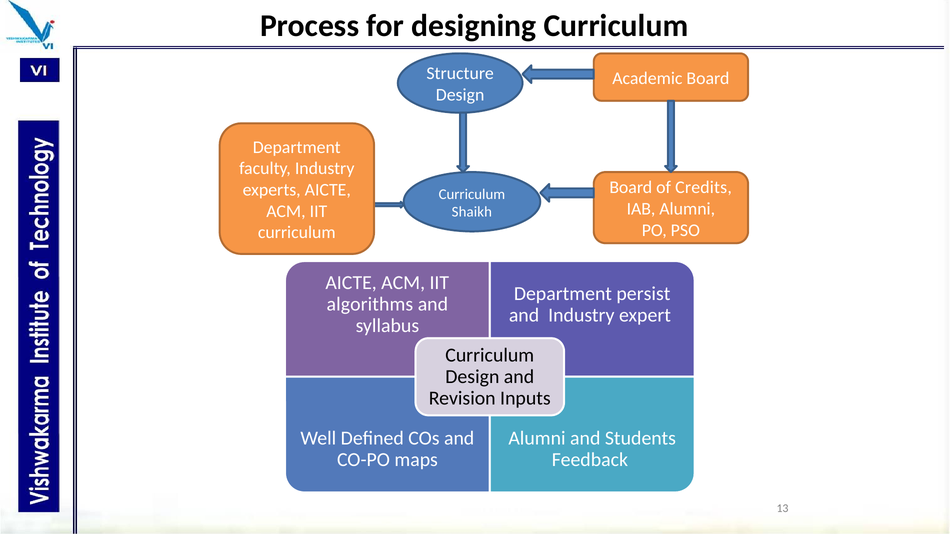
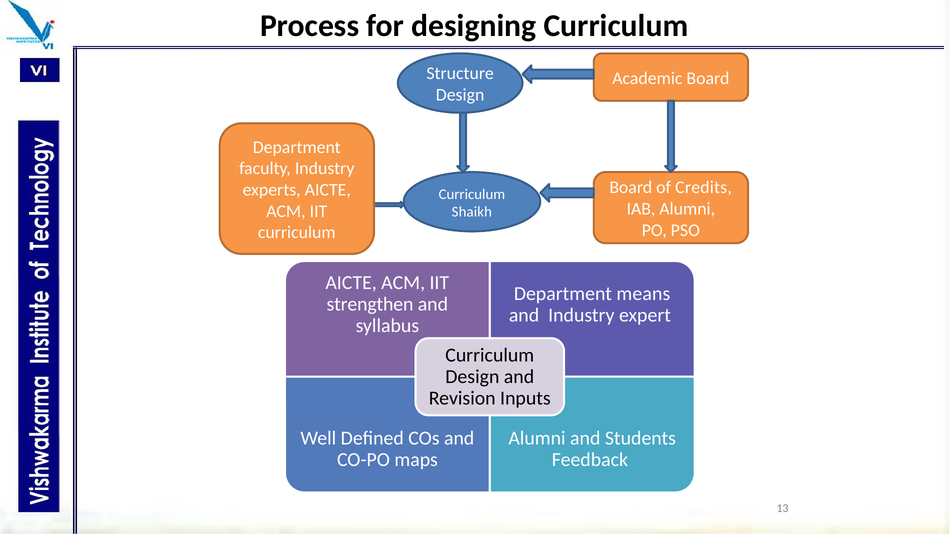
persist: persist -> means (643, 294)
algorithms: algorithms -> strengthen (370, 305)
